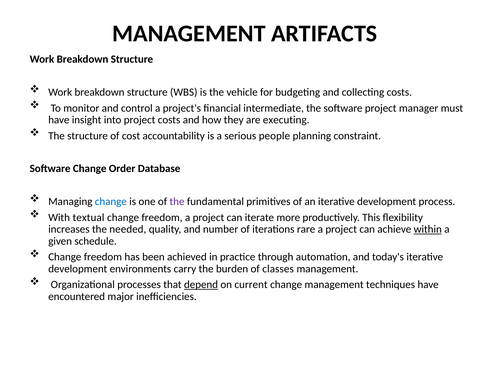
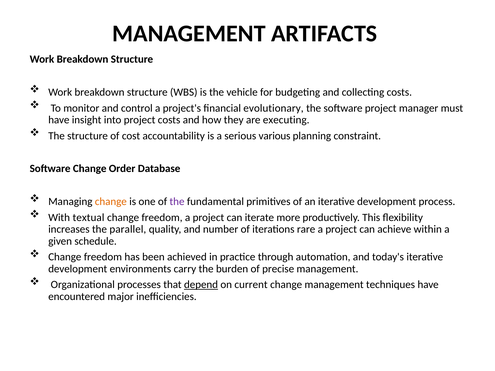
intermediate: intermediate -> evolutionary (273, 108)
people: people -> various (275, 136)
change colour: blue -> orange (111, 202)
needed: needed -> parallel (128, 229)
within underline: present -> none (428, 229)
classes: classes -> precise (278, 269)
